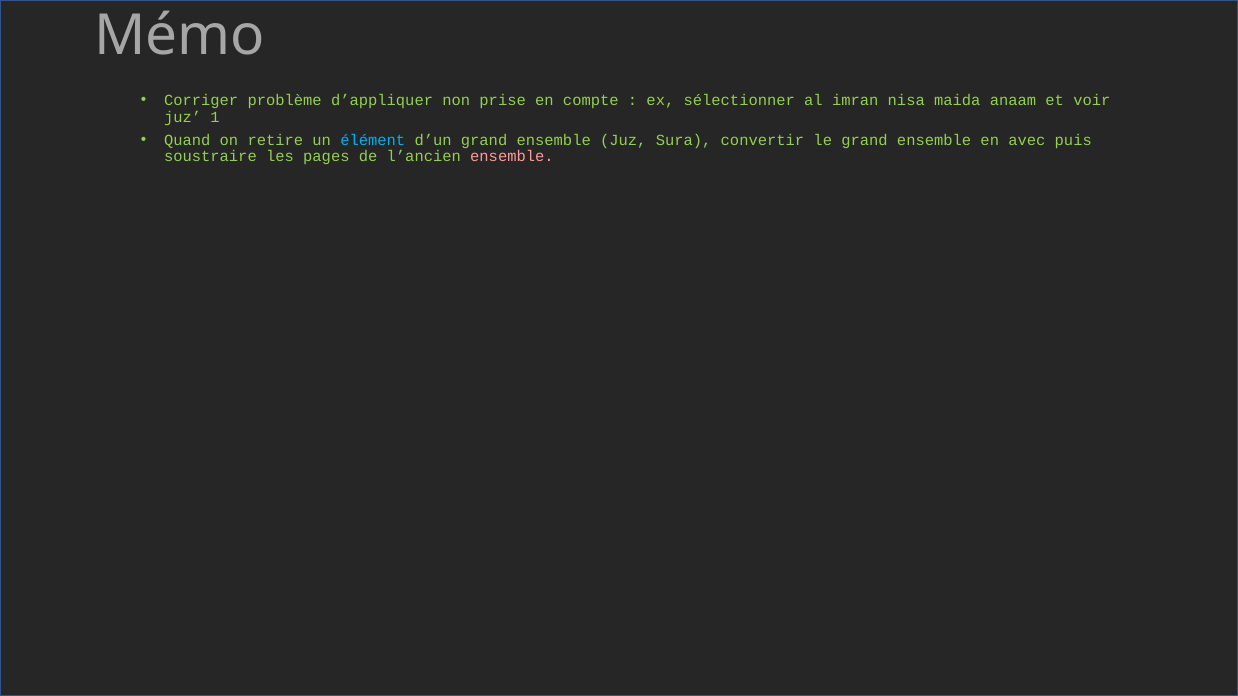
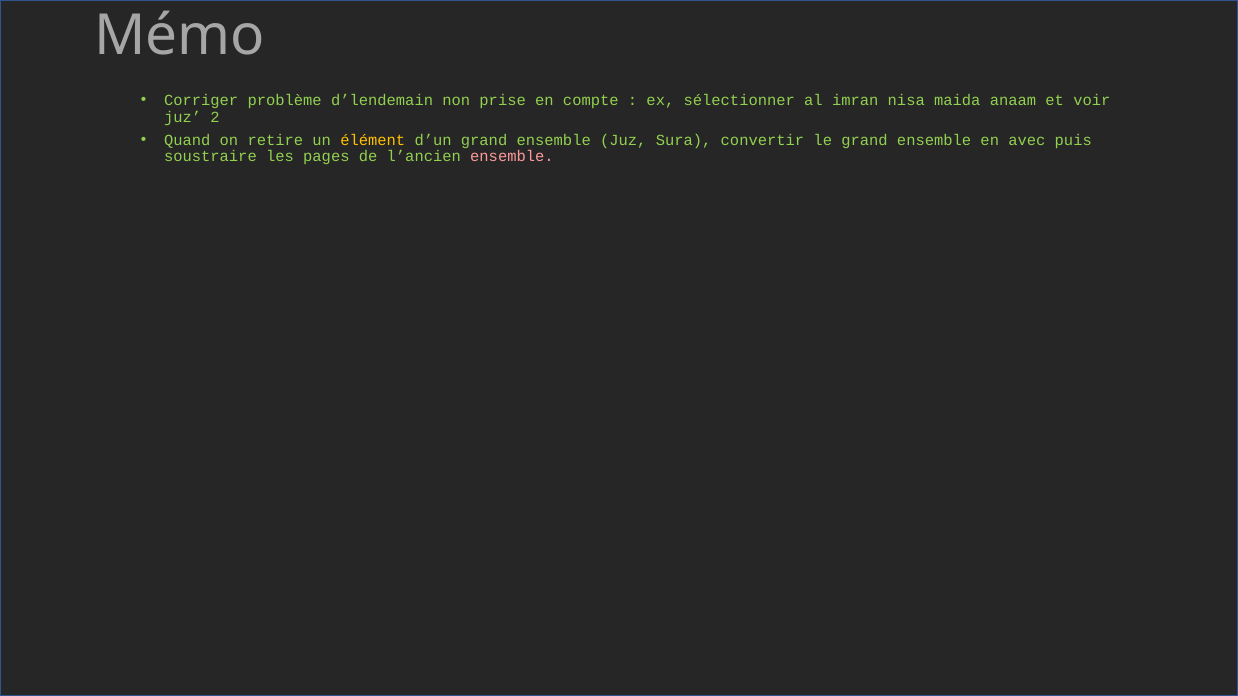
d’appliquer: d’appliquer -> d’lendemain (382, 100)
1: 1 -> 2 (215, 117)
élément colour: light blue -> yellow (373, 140)
